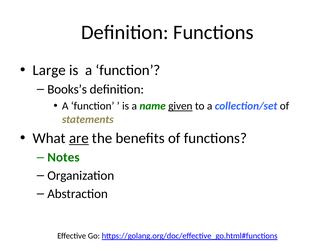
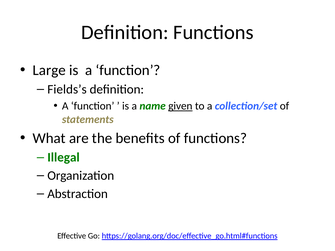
Books’s: Books’s -> Fields’s (67, 89)
are underline: present -> none (79, 138)
Notes: Notes -> Illegal (64, 158)
